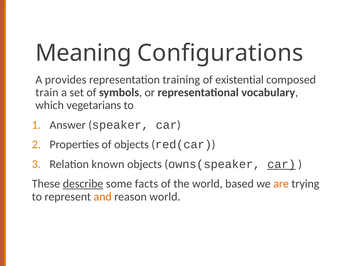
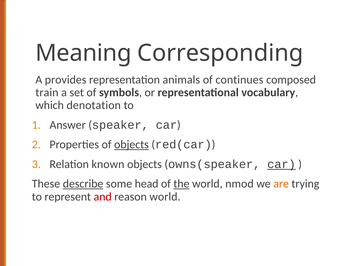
Configurations: Configurations -> Corresponding (220, 53)
training: training -> animals (181, 80)
existential: existential -> continues (239, 80)
vegetarians: vegetarians -> denotation (94, 105)
objects underline: none -> present (131, 144)
facts: facts -> head (147, 184)
the underline: none -> present (181, 184)
based: based -> nmod (239, 184)
and colour: orange -> red (103, 196)
